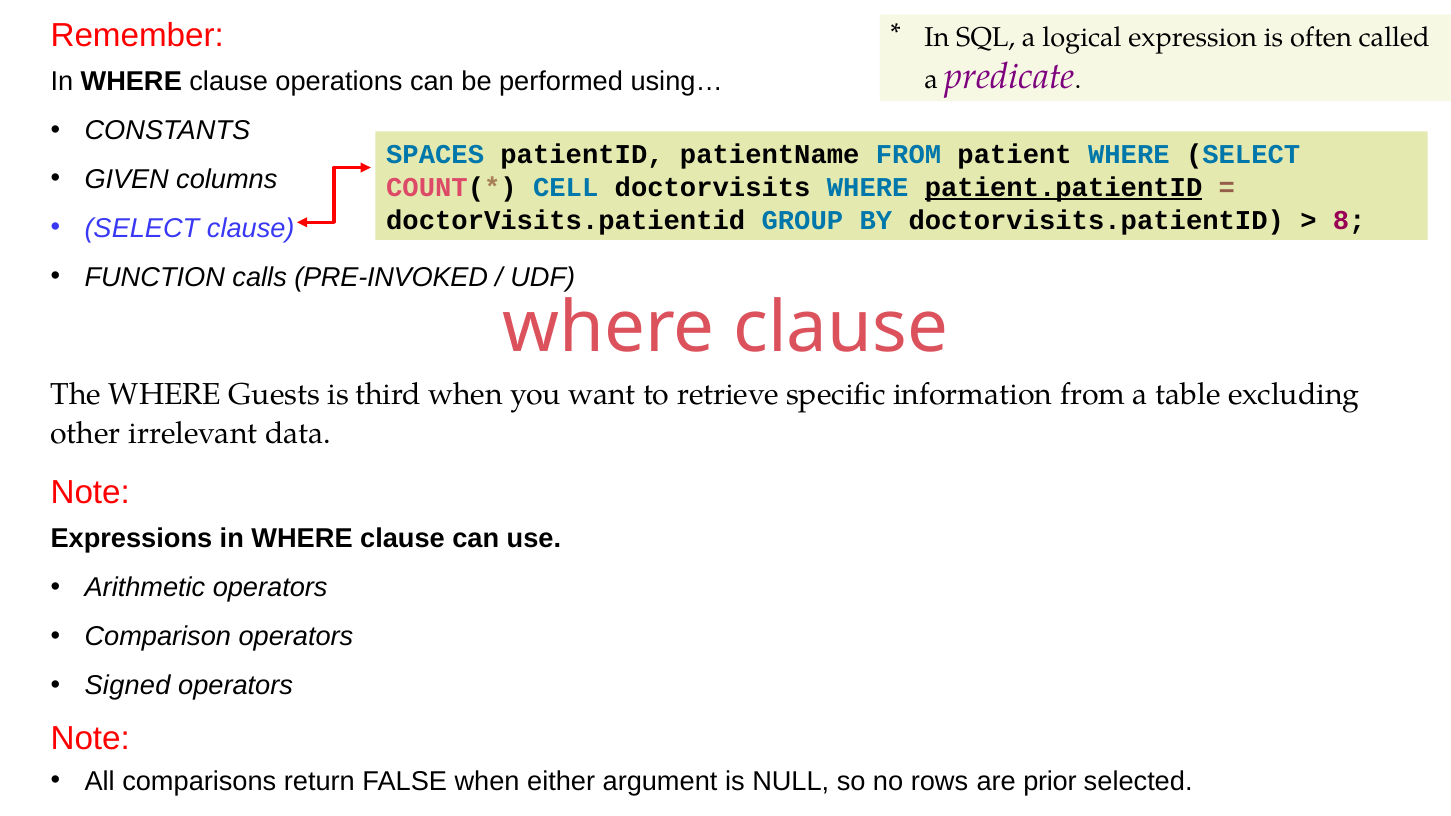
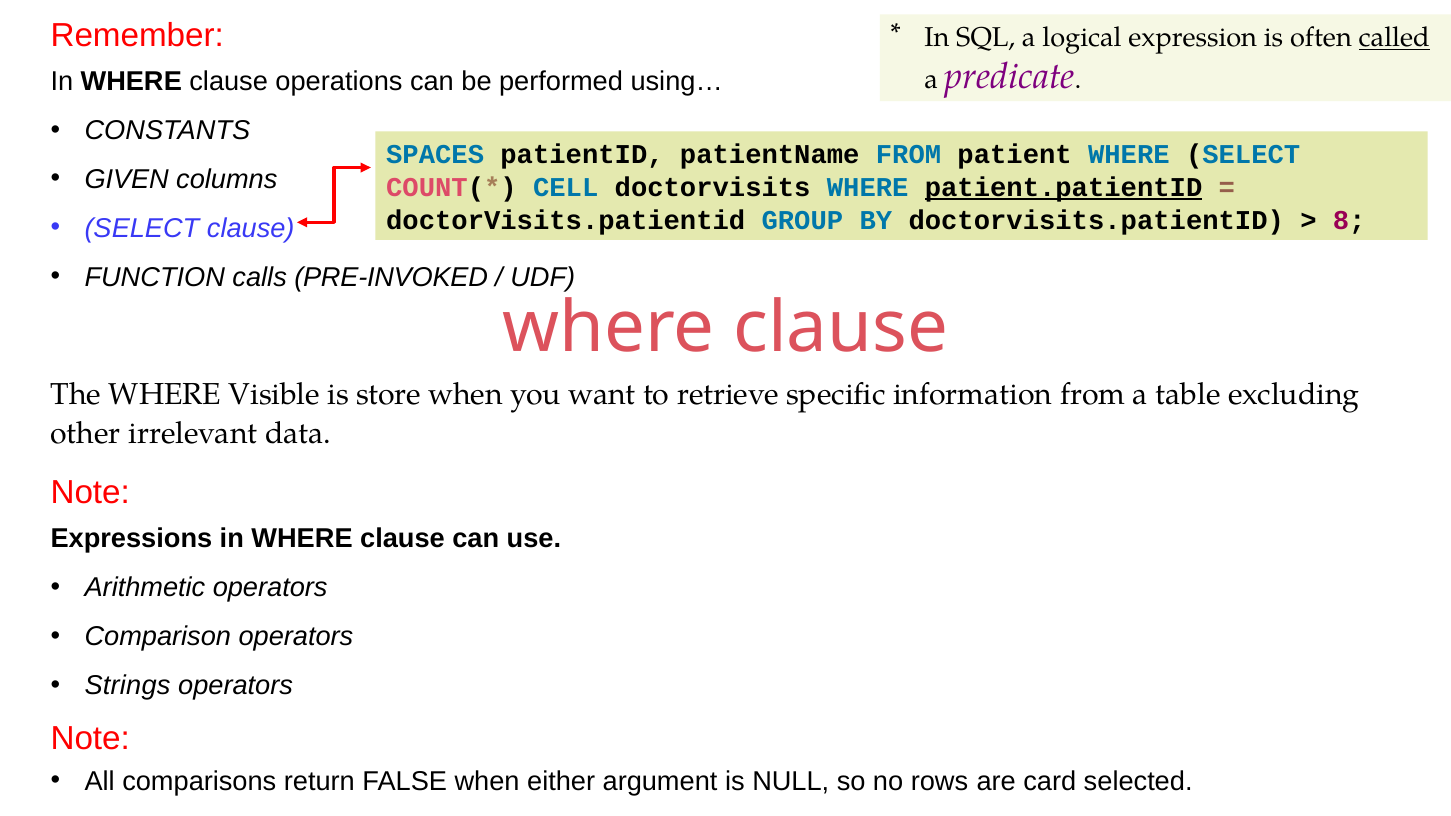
called underline: none -> present (1394, 38)
Guests: Guests -> Visible (274, 394)
third: third -> store (389, 394)
Signed: Signed -> Strings (128, 686)
prior: prior -> card (1050, 781)
